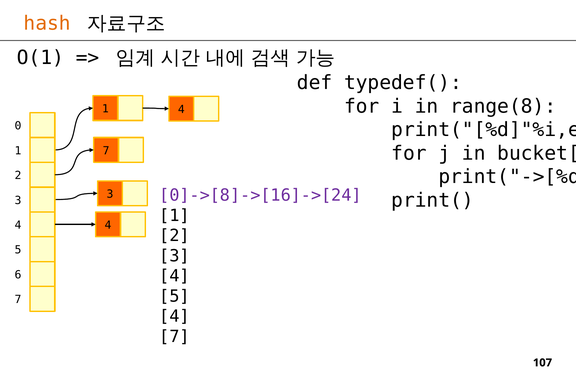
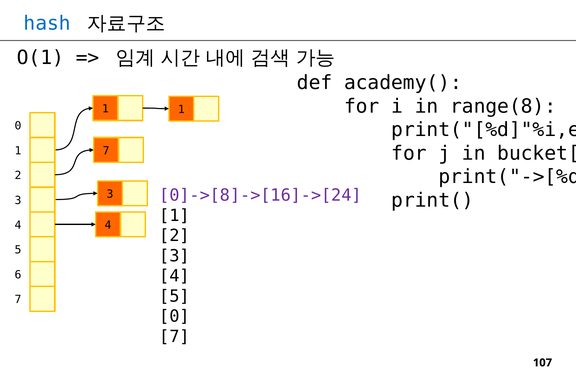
hash colour: orange -> blue (47, 23)
typedef(: typedef( -> academy( (403, 83)
1 4: 4 -> 1 (181, 110)
4: 4 -> 0 (174, 317)
